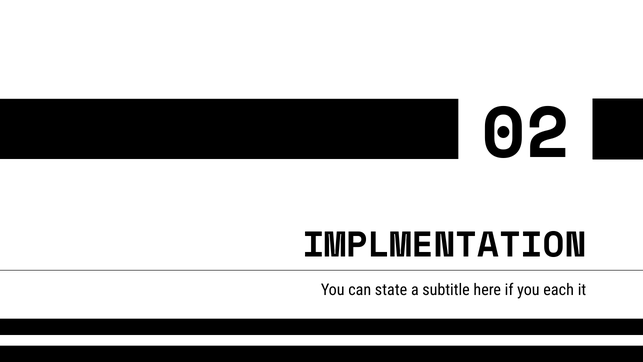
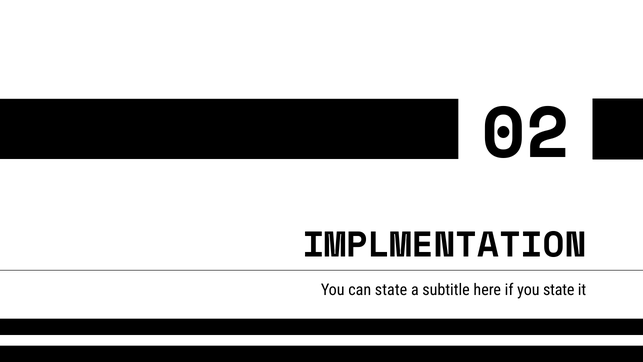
you each: each -> state (559, 290)
